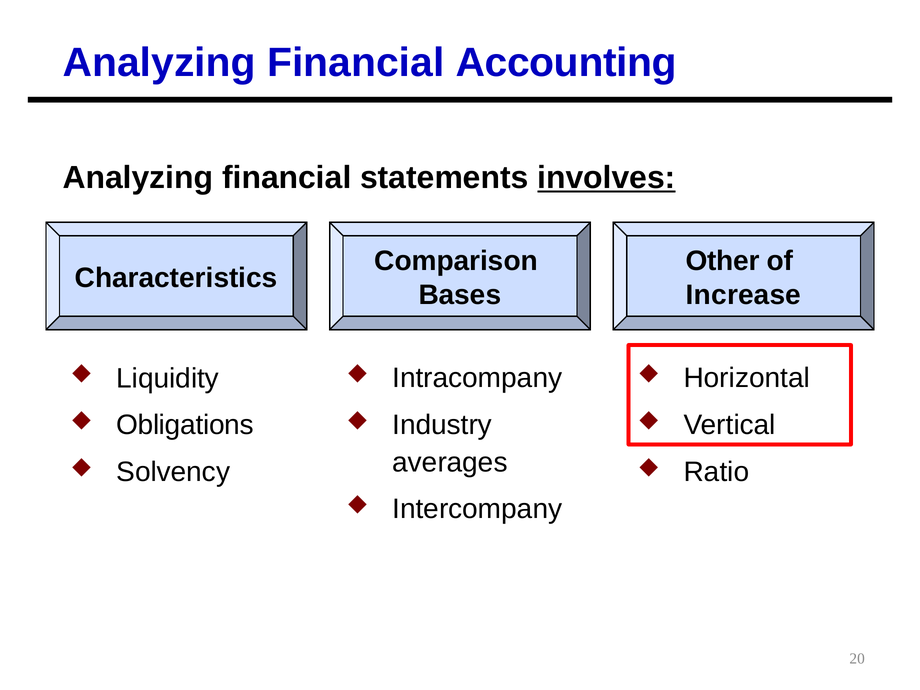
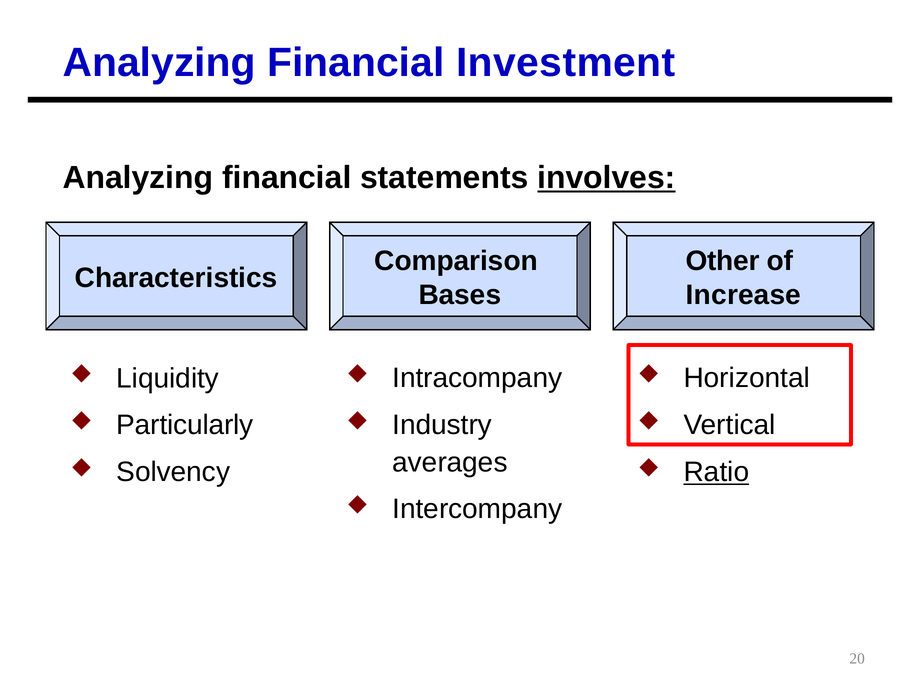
Accounting: Accounting -> Investment (566, 63)
Obligations: Obligations -> Particularly (185, 425)
Ratio underline: none -> present (716, 472)
